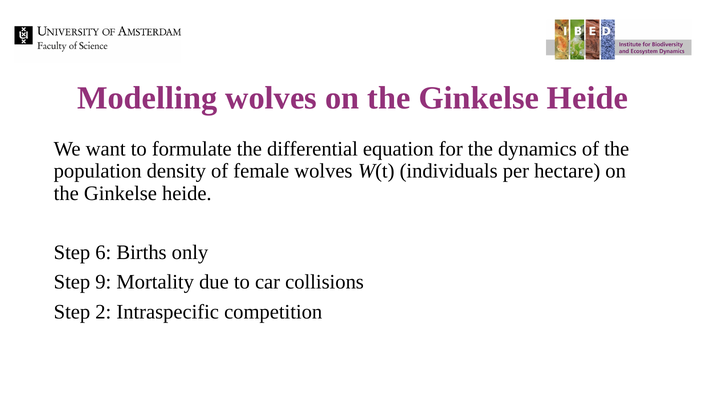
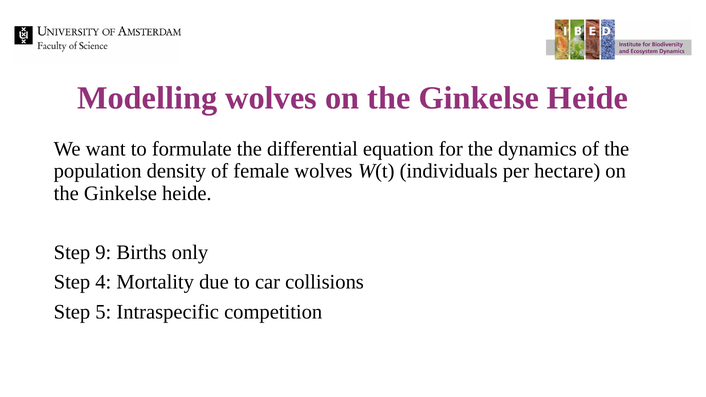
6: 6 -> 9 (103, 253)
9: 9 -> 4 (103, 282)
2: 2 -> 5 (103, 312)
